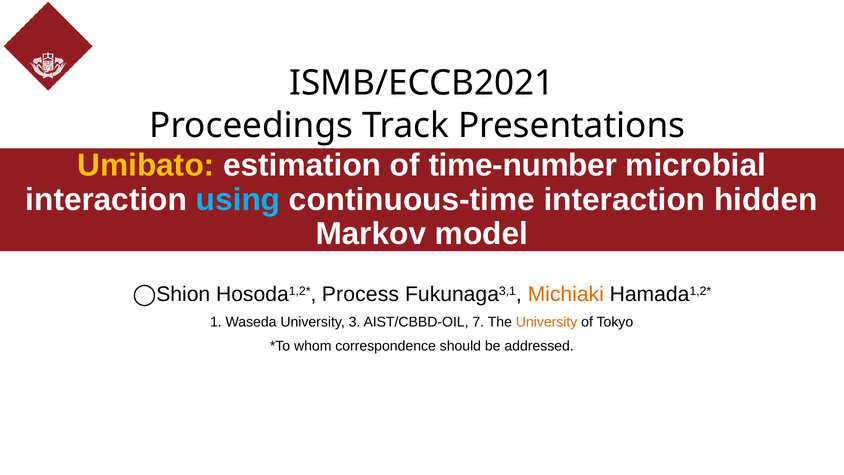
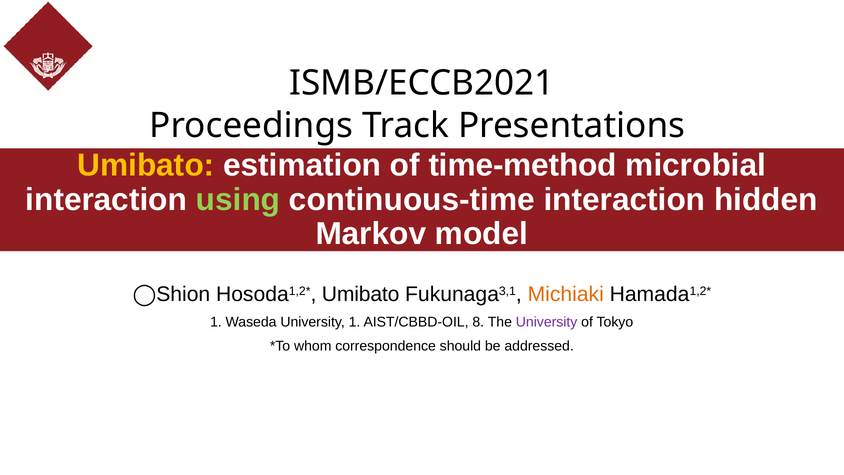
time-number: time-number -> time-method (523, 165)
using colour: light blue -> light green (238, 199)
Process: Process -> Umibato (361, 294)
University 3: 3 -> 1 (355, 322)
7: 7 -> 8 (478, 322)
University colour: orange -> purple (547, 322)
